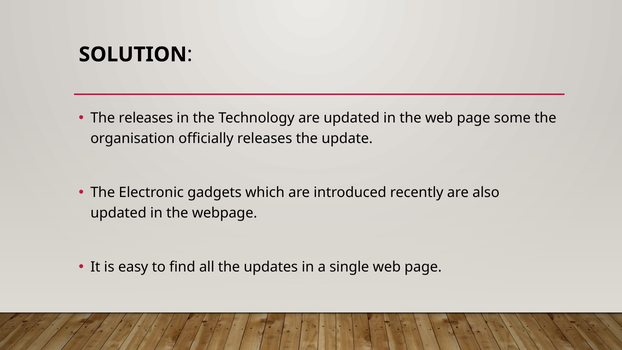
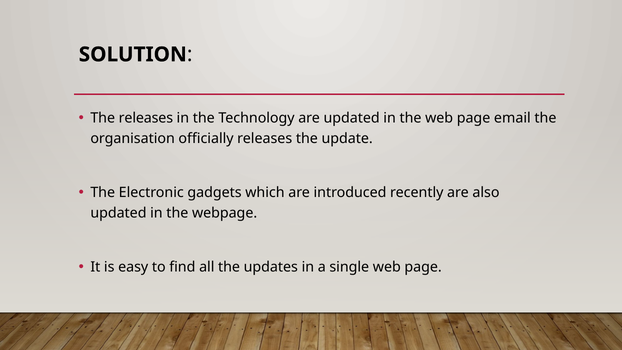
some: some -> email (512, 118)
